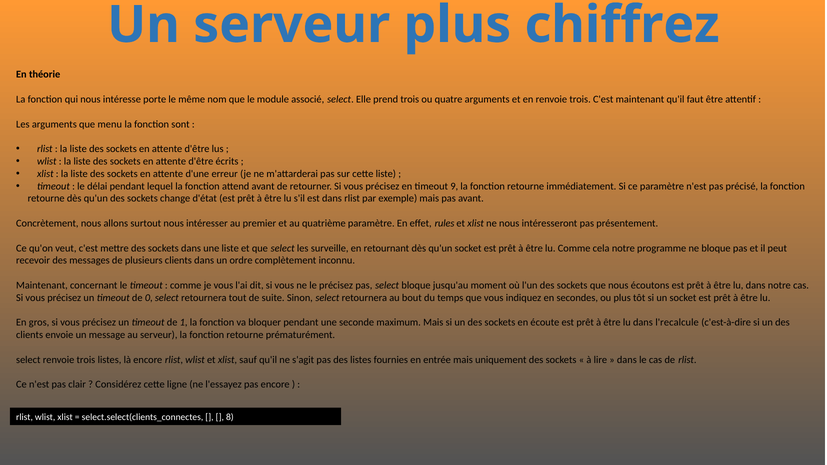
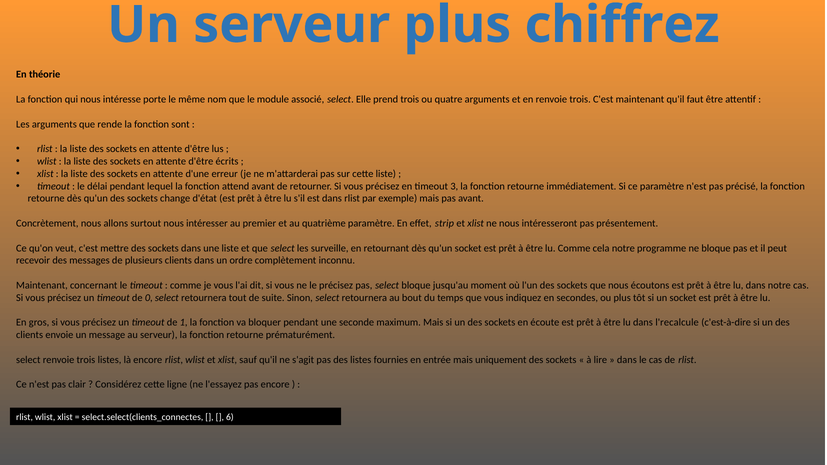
menu: menu -> rende (110, 124)
9: 9 -> 3 (454, 186)
rules: rules -> strip (444, 223)
8: 8 -> 6 (230, 417)
